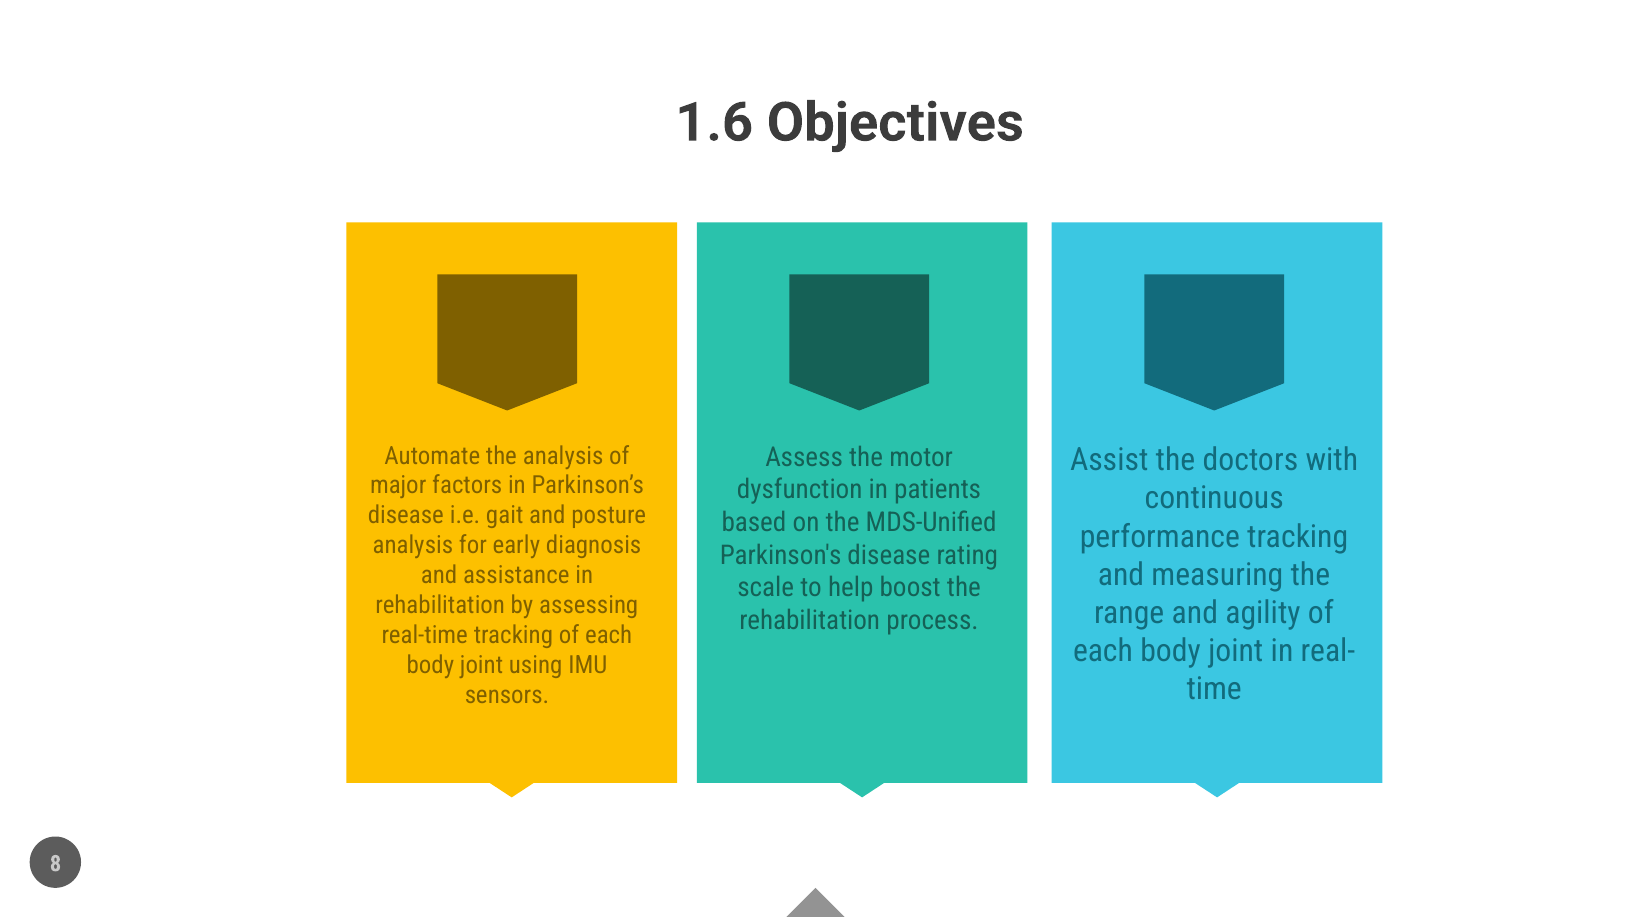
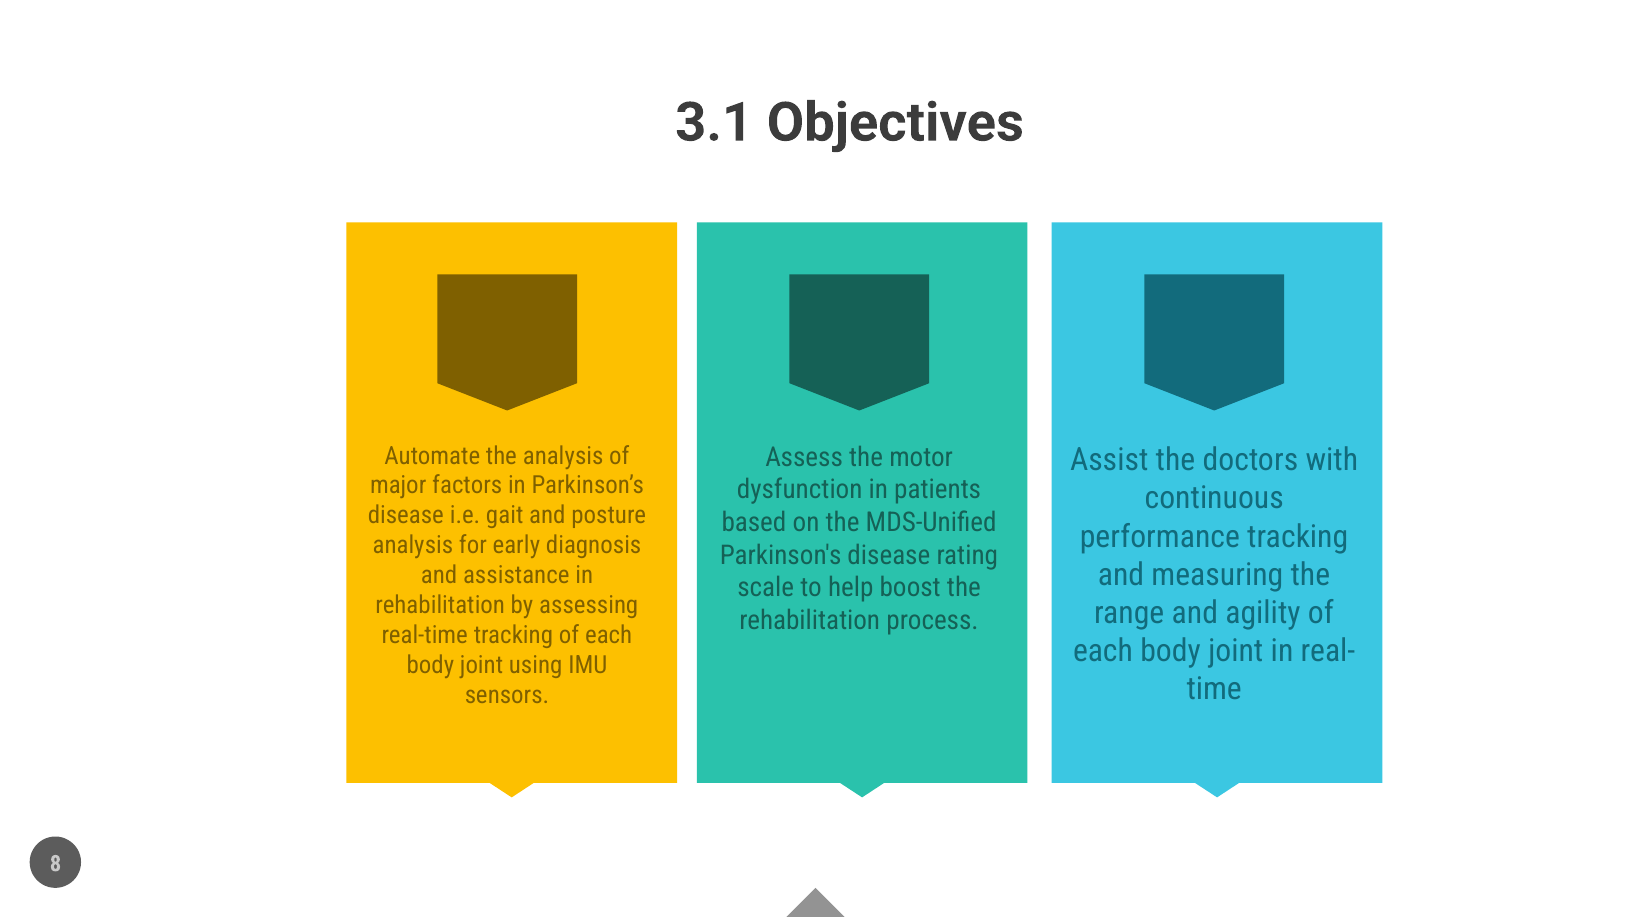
1.6: 1.6 -> 3.1 (714, 123)
